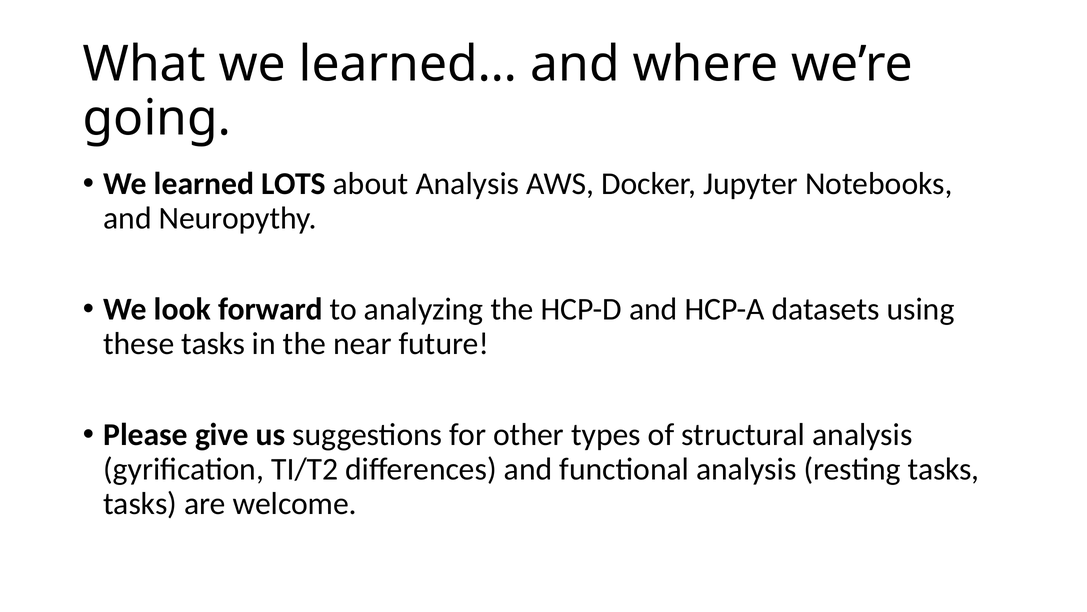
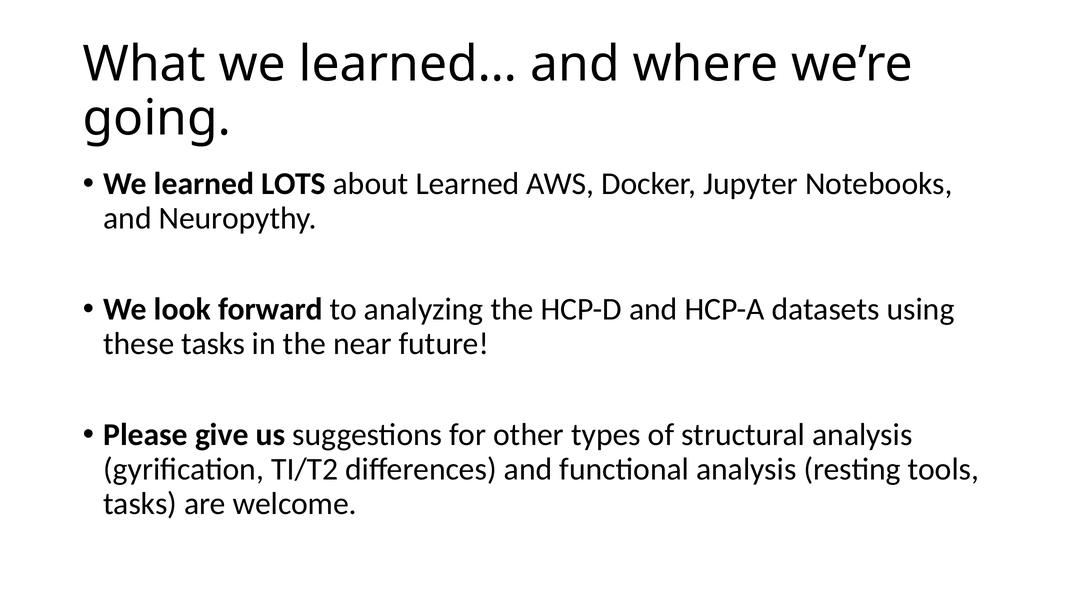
about Analysis: Analysis -> Learned (467, 184)
resting tasks: tasks -> tools (943, 469)
